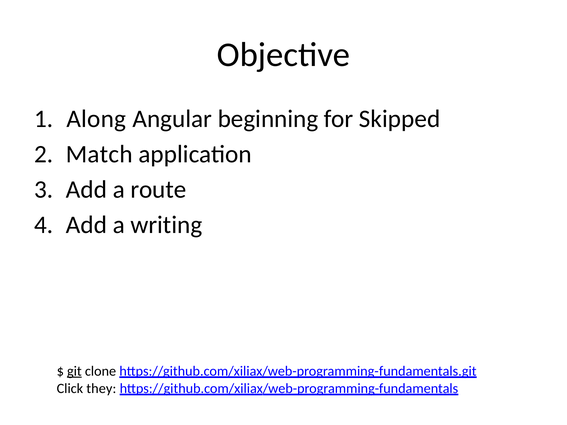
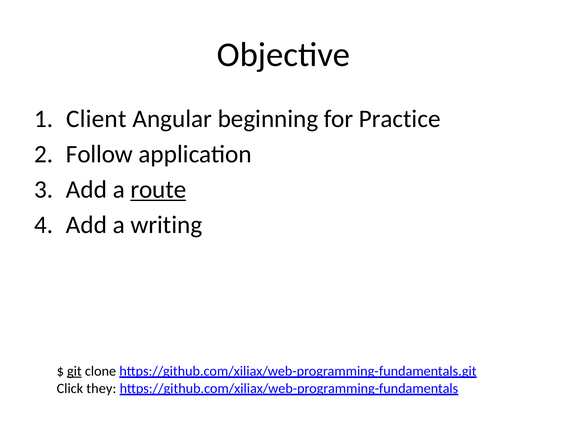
Along: Along -> Client (96, 119)
Skipped: Skipped -> Practice (400, 119)
Match: Match -> Follow (99, 154)
route underline: none -> present (158, 190)
